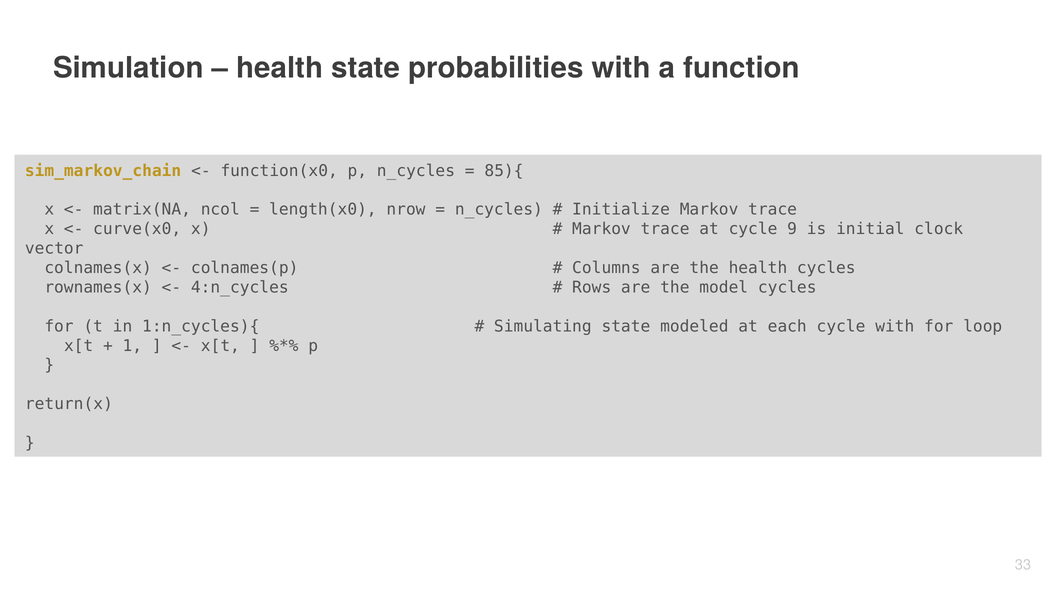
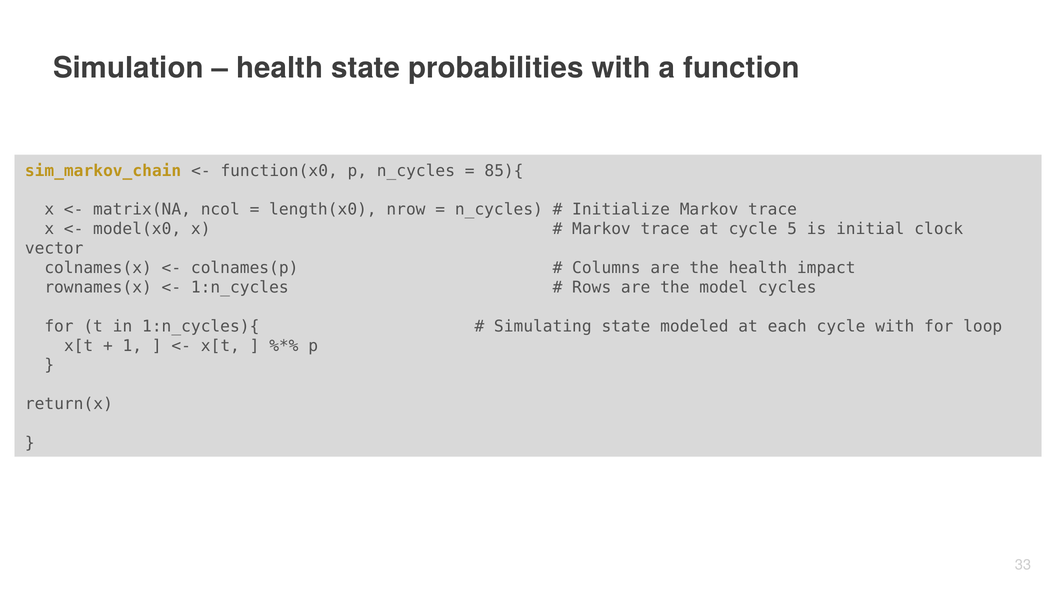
curve(x0: curve(x0 -> model(x0 (137, 229)
9: 9 -> 5 (792, 229)
health cycles: cycles -> impact (826, 268)
4:n_cycles: 4:n_cycles -> 1:n_cycles (240, 288)
